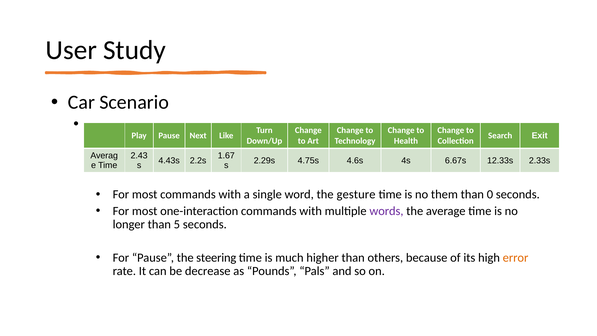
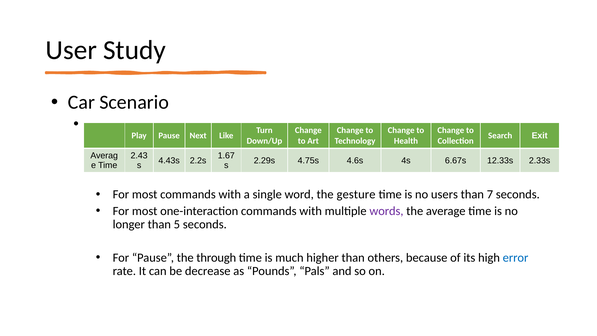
them: them -> users (444, 194)
0: 0 -> 7 (490, 194)
steering: steering -> through (216, 257)
error colour: orange -> blue (516, 257)
